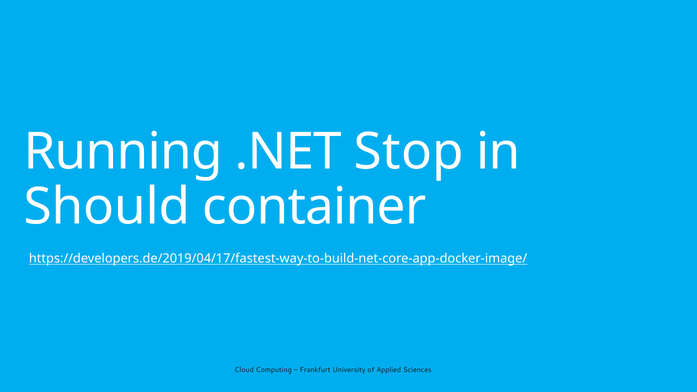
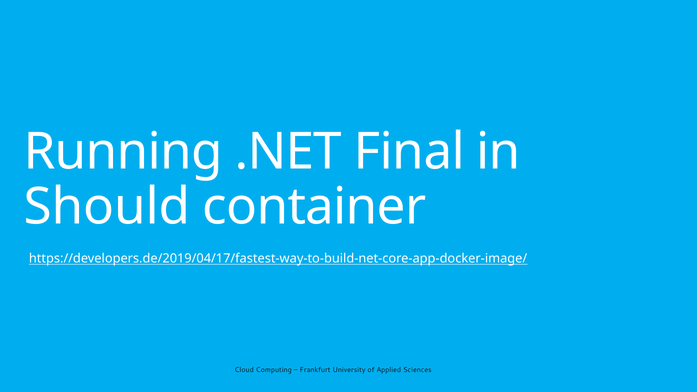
Stop: Stop -> Final (409, 152)
